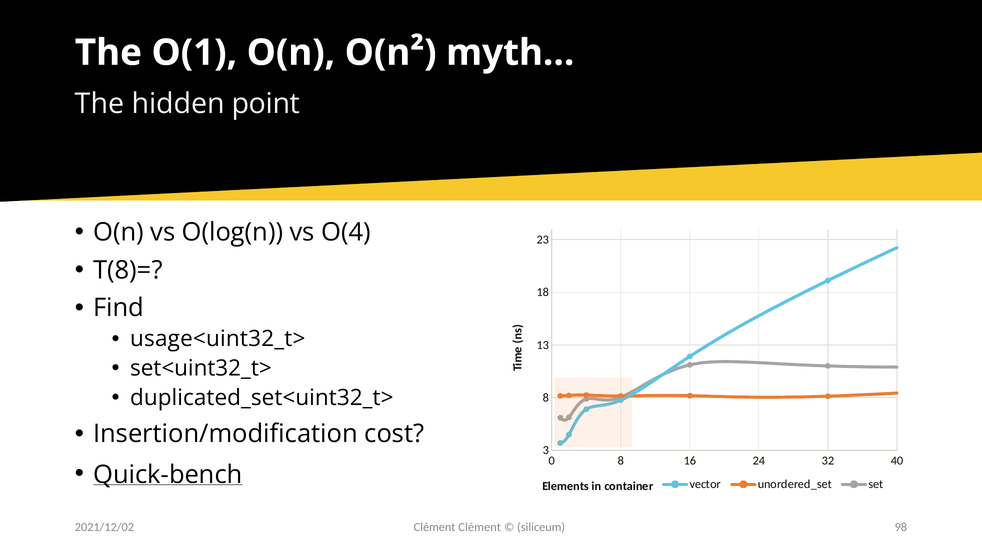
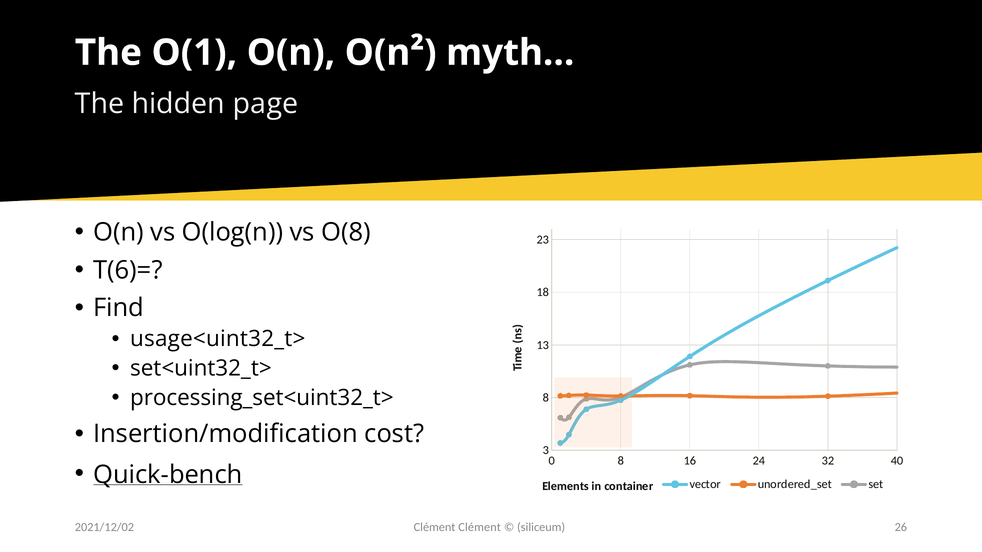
point: point -> page (266, 104)
O(4: O(4 -> O(8 (346, 233)
T(8)=: T(8)= -> T(6)= (128, 270)
duplicated_set<uint32_t>: duplicated_set<uint32_t> -> processing_set<uint32_t> (262, 398)
98: 98 -> 26 (901, 527)
